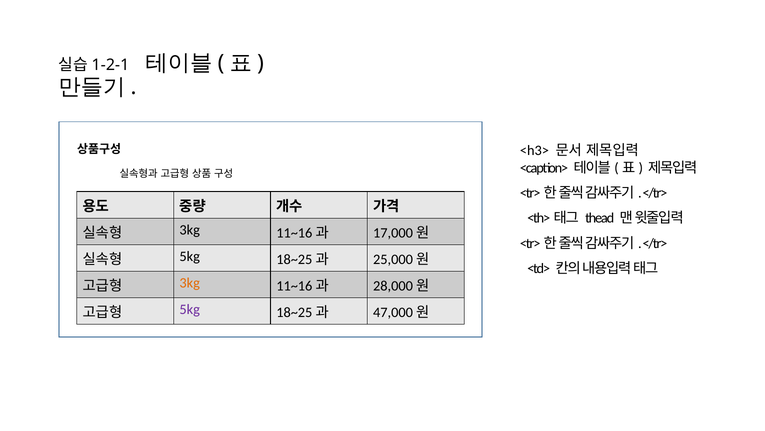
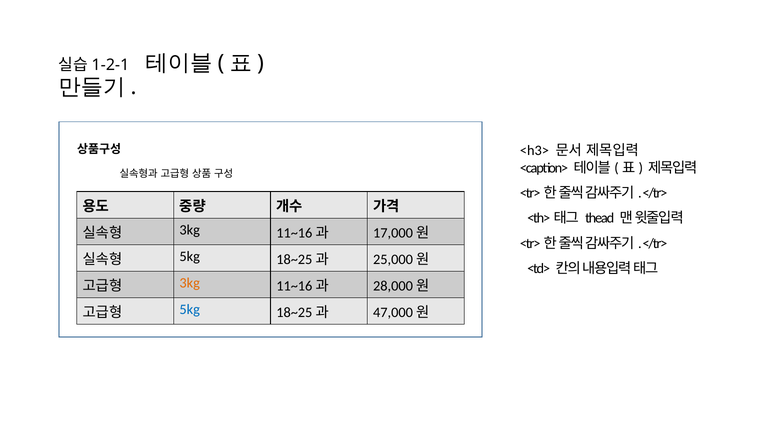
5kg colour: purple -> blue (190, 309)
